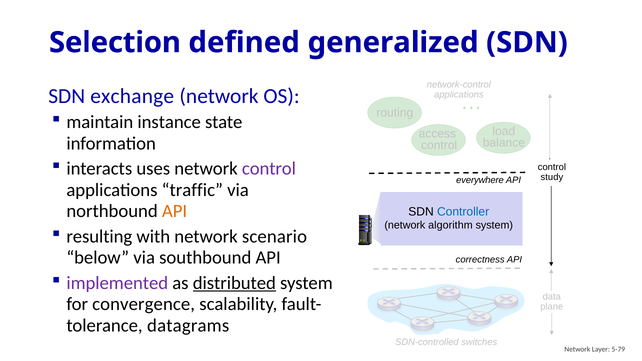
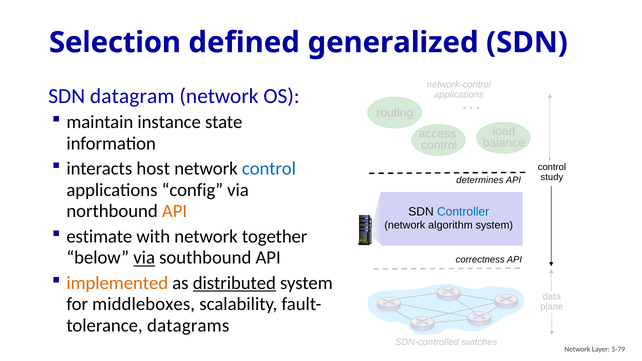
exchange: exchange -> datagram (132, 96)
uses: uses -> host (153, 169)
control colour: purple -> blue (269, 169)
everywhere: everywhere -> determines (480, 180)
traffic: traffic -> config (192, 190)
resulting: resulting -> estimate (99, 237)
scenario: scenario -> together (275, 237)
via underline: none -> present (144, 258)
implemented colour: purple -> orange (117, 283)
convergence: convergence -> middleboxes (144, 304)
